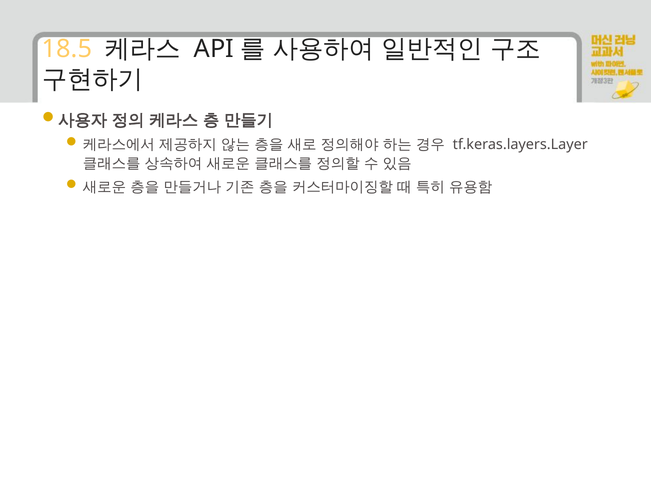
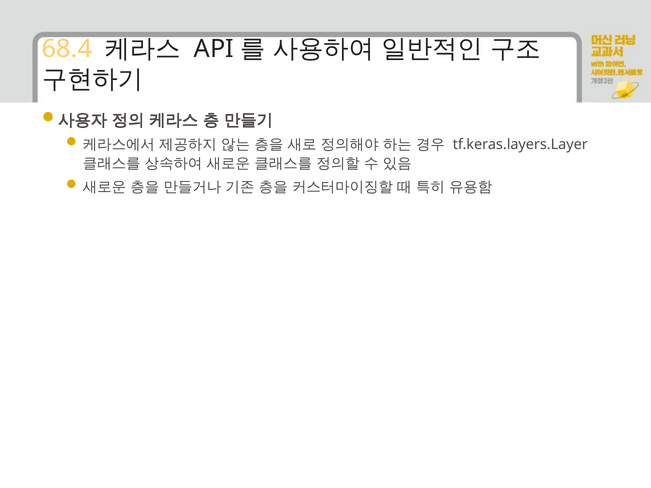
18.5: 18.5 -> 68.4 (67, 49)
